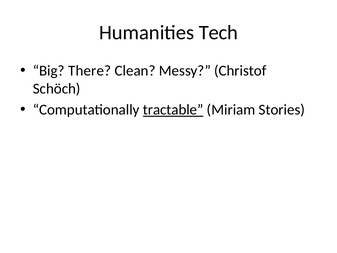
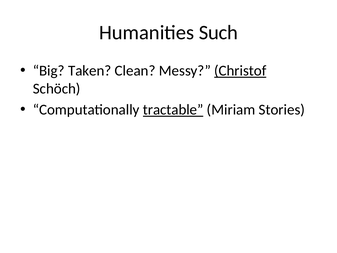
Tech: Tech -> Such (218, 33)
There: There -> Taken (90, 71)
Christof underline: none -> present (240, 71)
